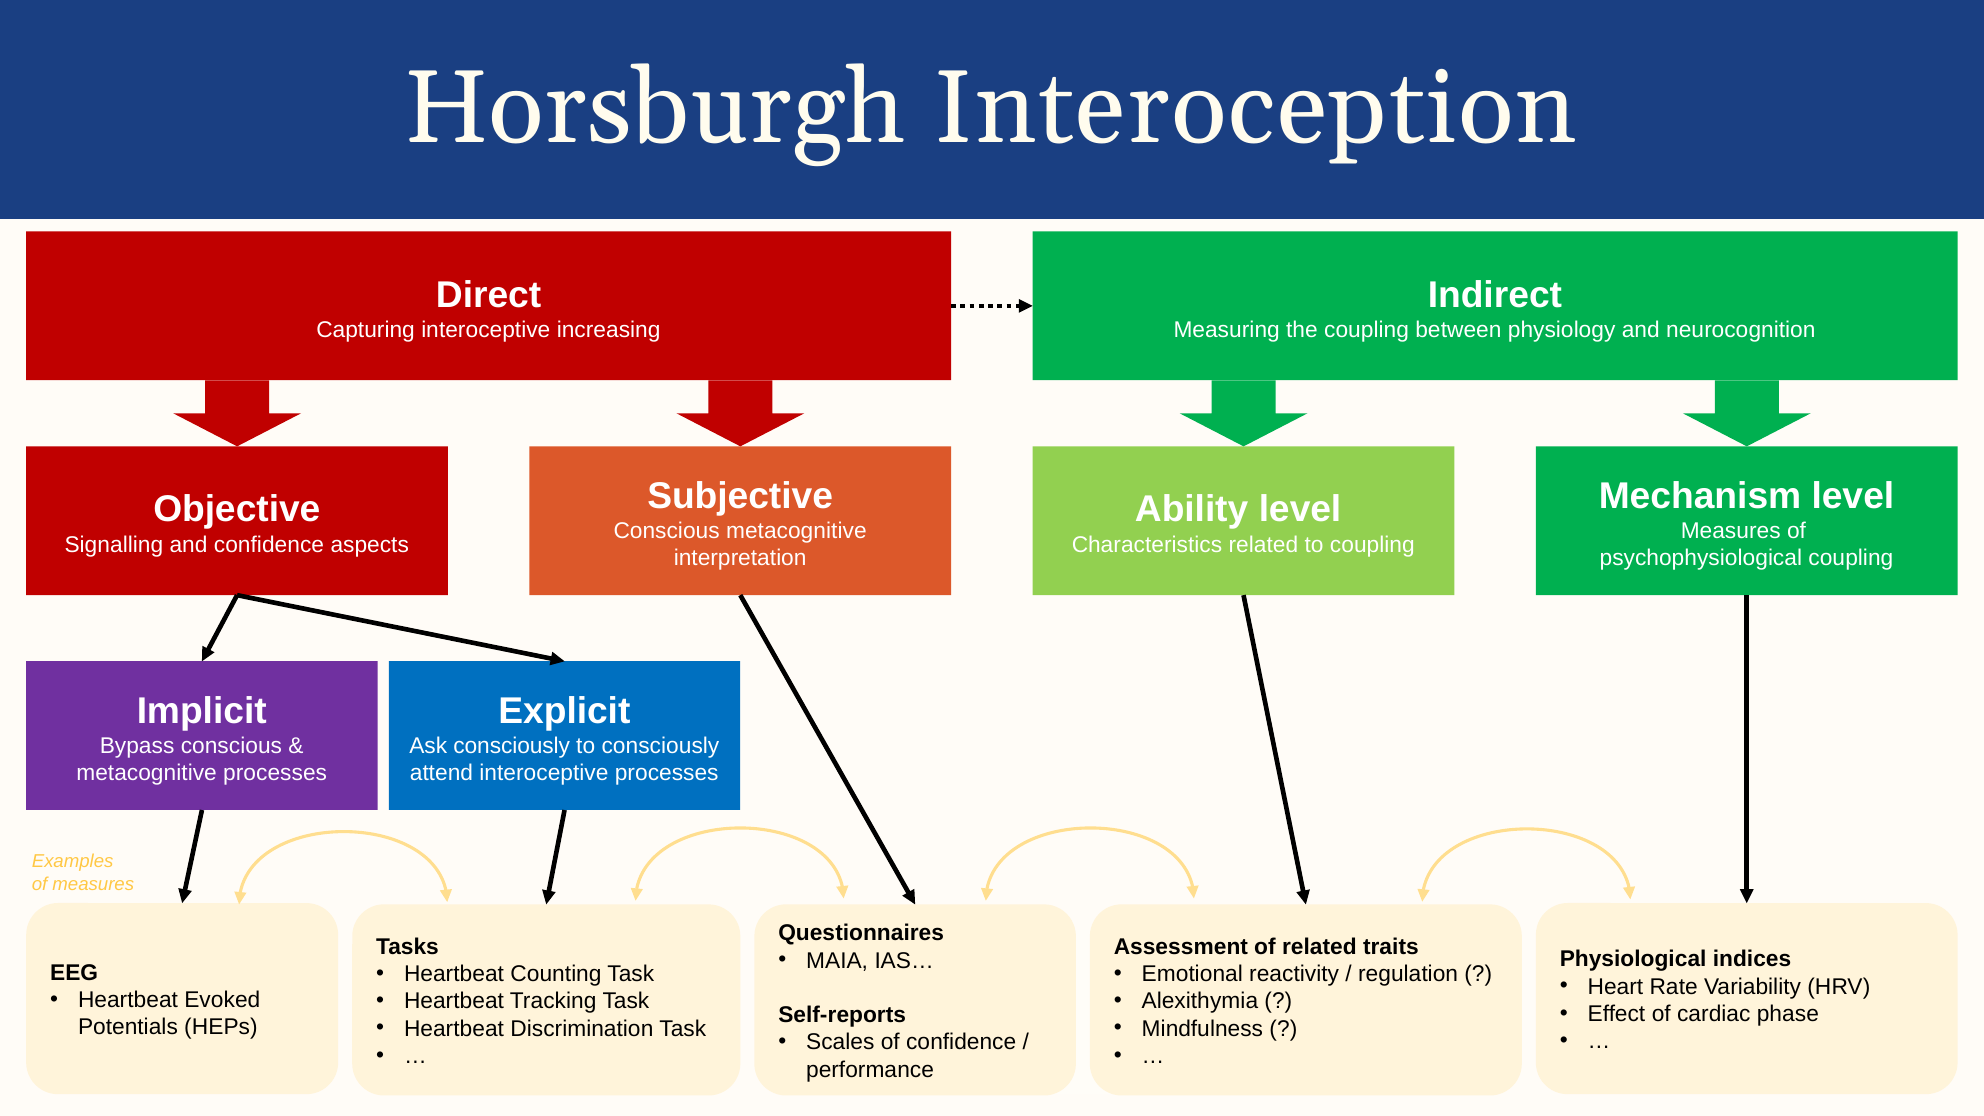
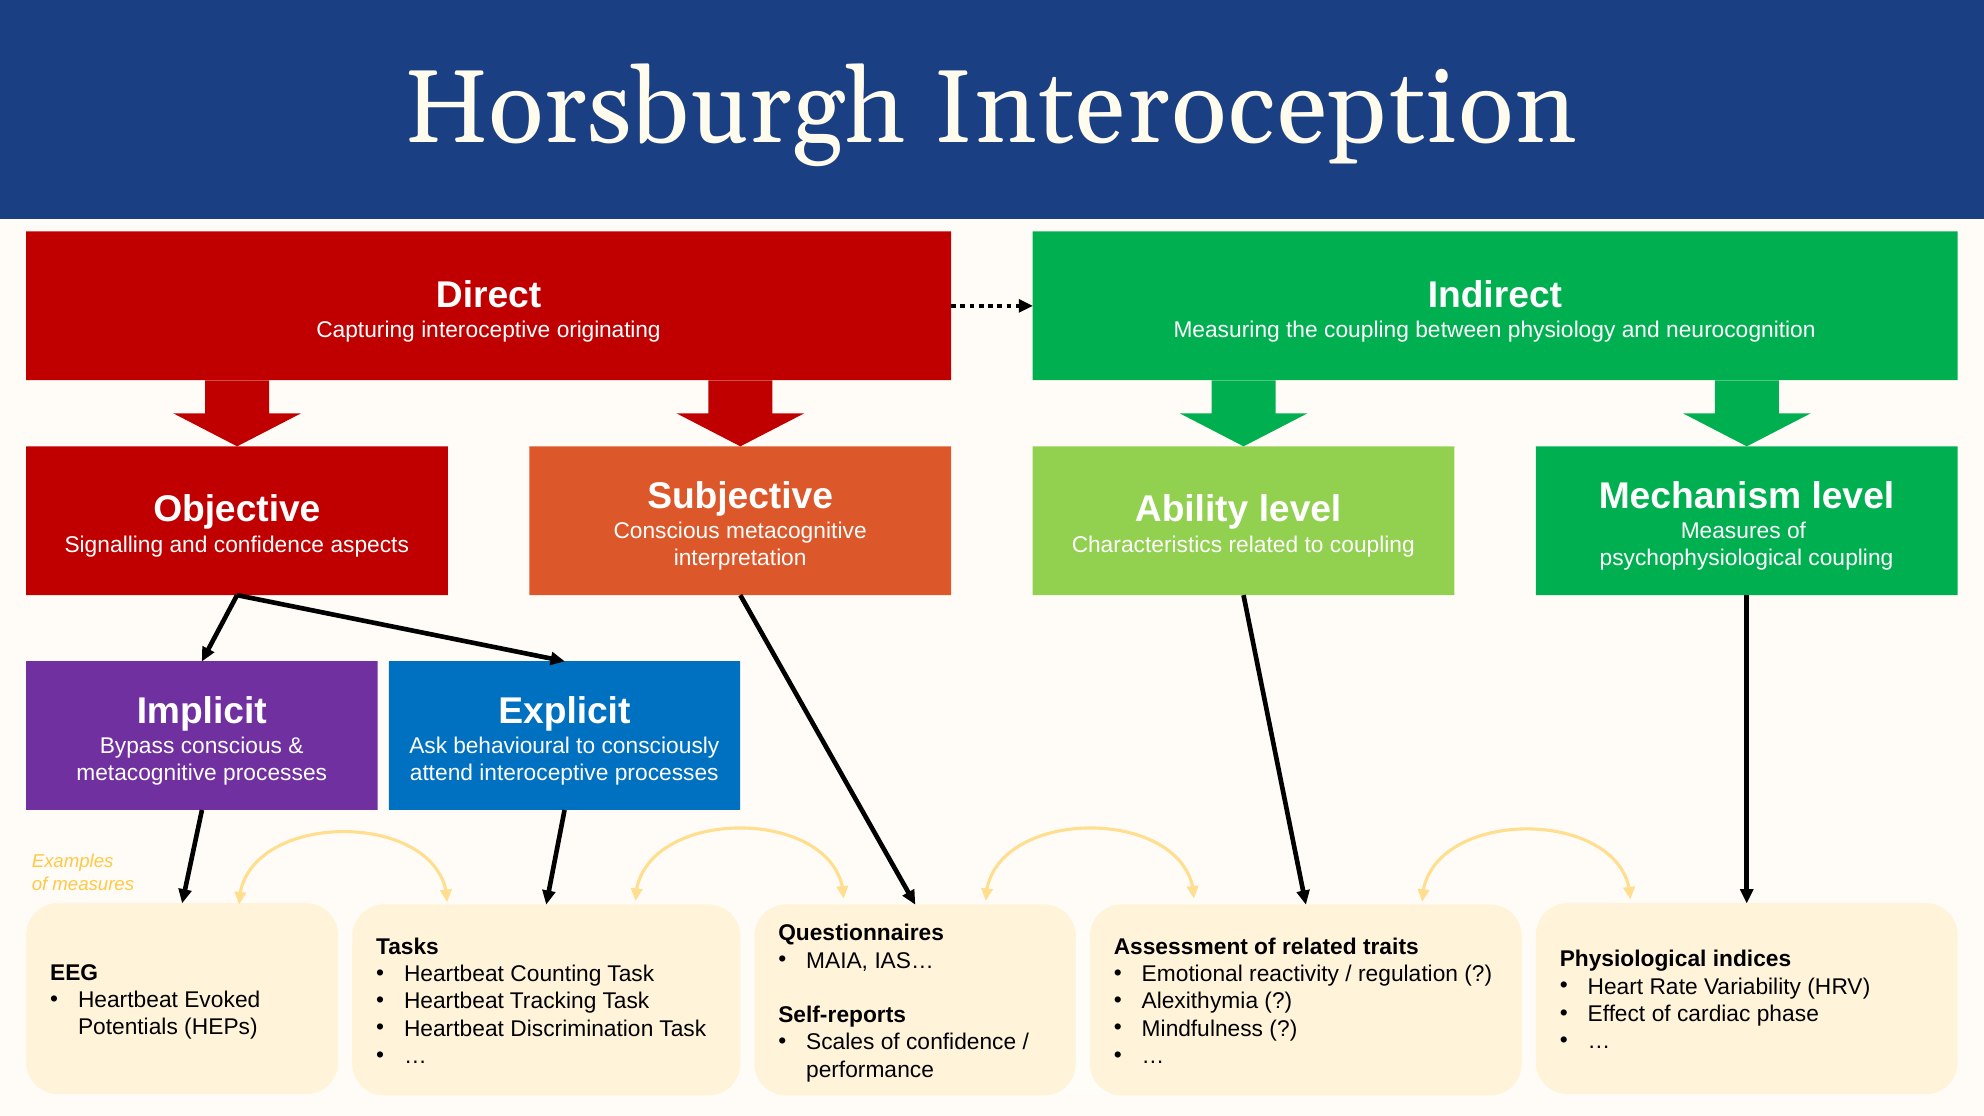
increasing: increasing -> originating (609, 330)
Ask consciously: consciously -> behavioural (512, 746)
